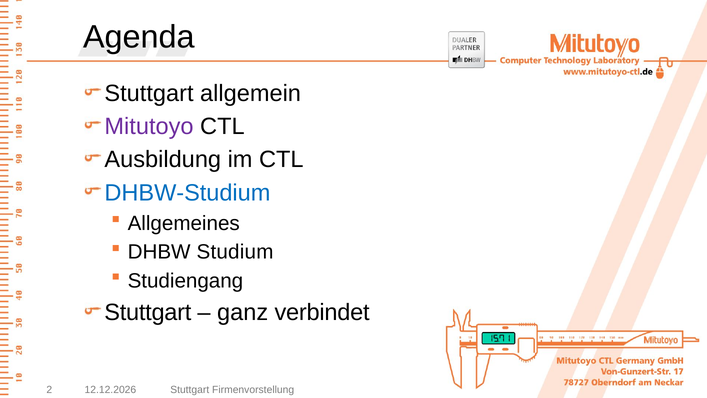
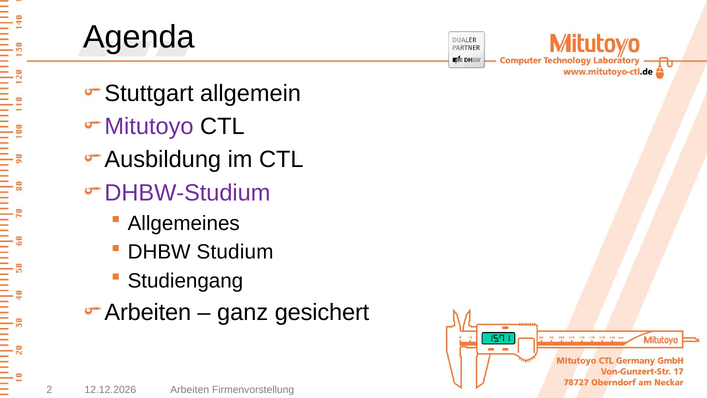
DHBW-Studium colour: blue -> purple (187, 193)
Stuttgart: Stuttgart -> Arbeiten (148, 312)
verbindet: verbindet -> gesichert (322, 312)
Stuttgart: Stuttgart -> Arbeiten (190, 390)
